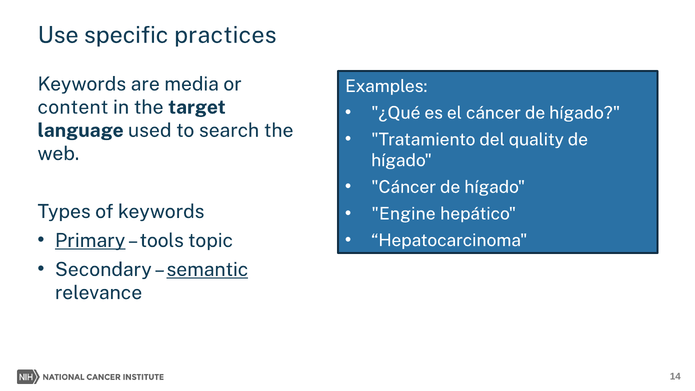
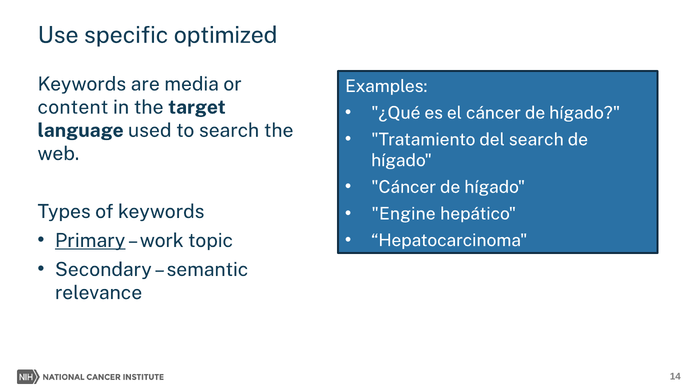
practices: practices -> optimized (226, 35)
del quality: quality -> search (536, 140)
tools: tools -> work (162, 241)
semantic underline: present -> none (207, 270)
